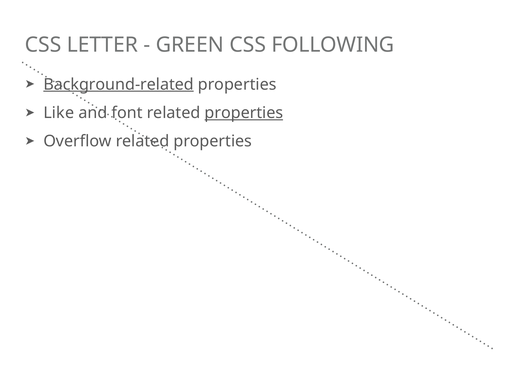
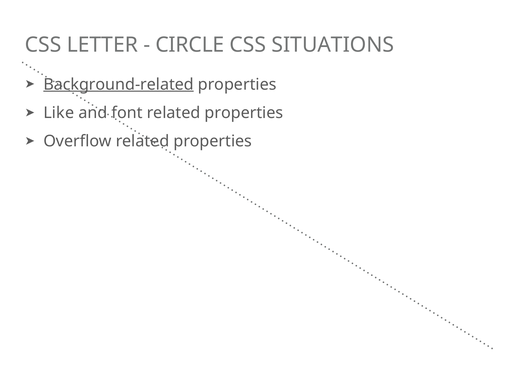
GREEN: GREEN -> CIRCLE (190, 45)
FOLLOWING: FOLLOWING -> SITUATIONS (333, 45)
properties underline: present -> none (244, 113)
